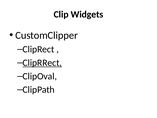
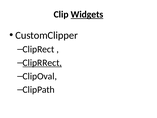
Widgets underline: none -> present (87, 14)
